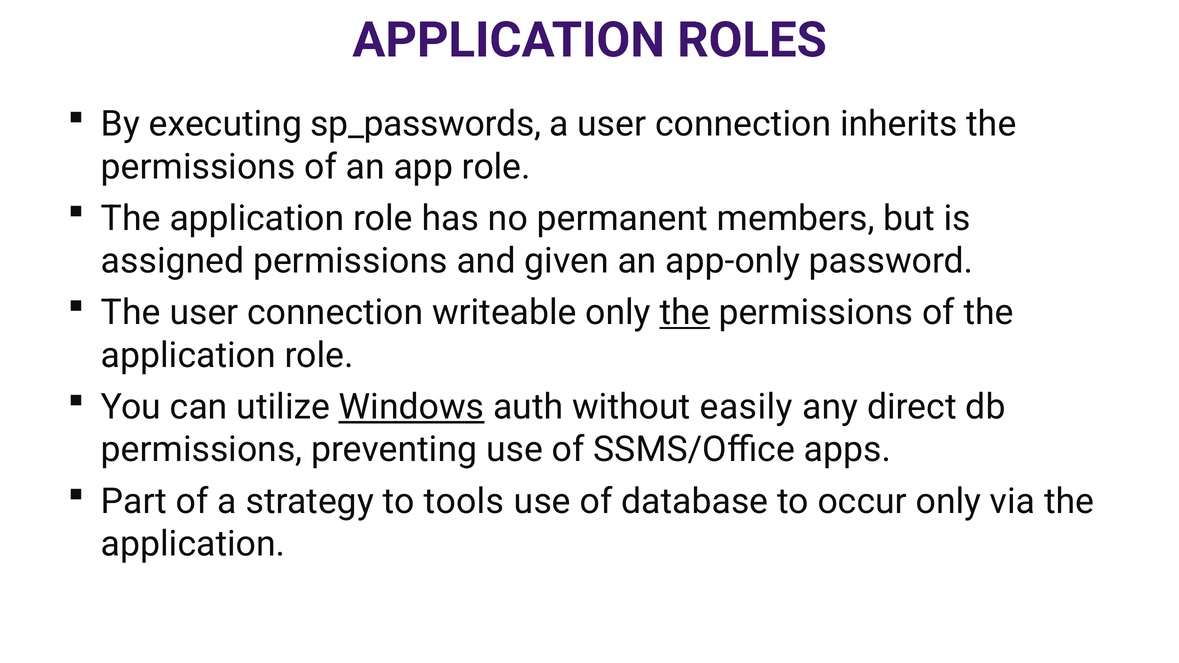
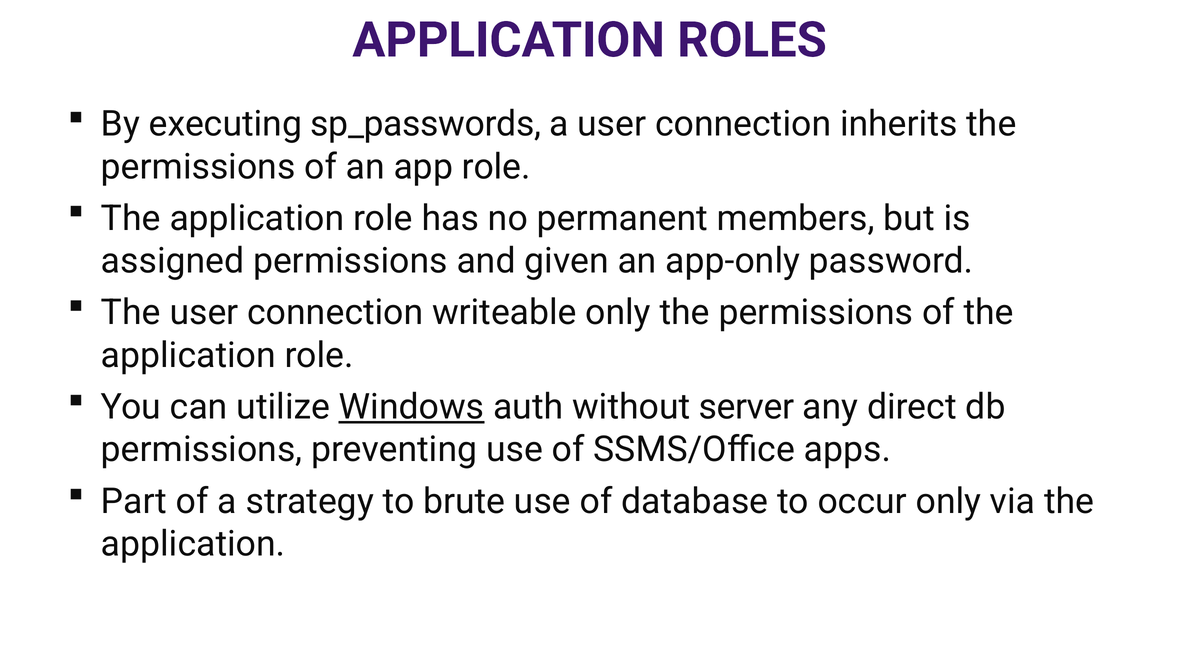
the underline: present -> none (685, 313)
easily: easily -> server (747, 407)
tools: tools -> brute (464, 501)
